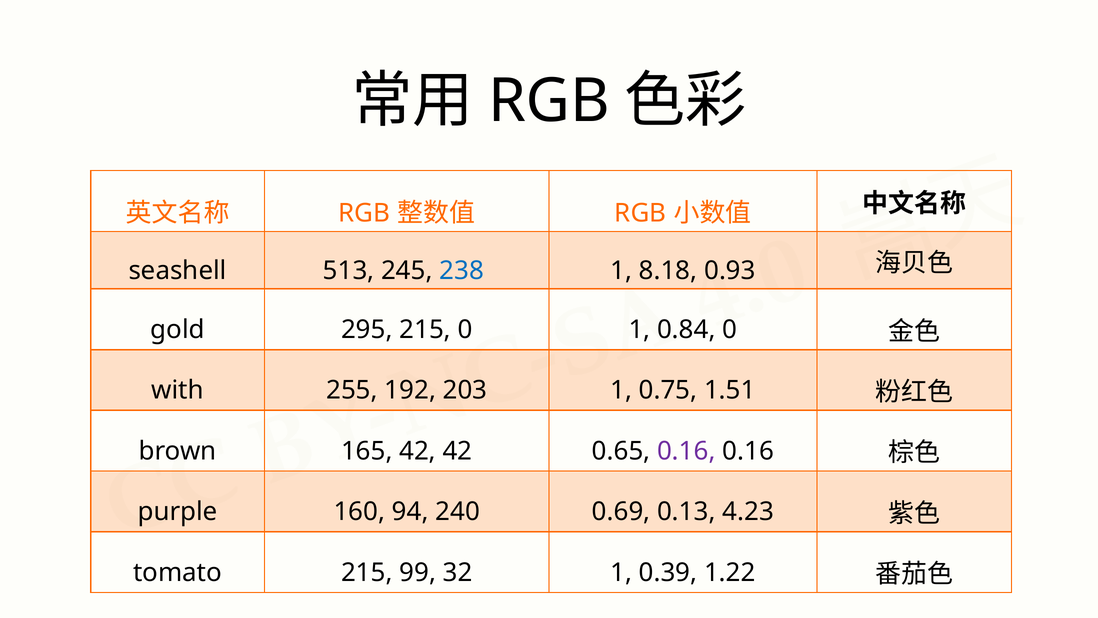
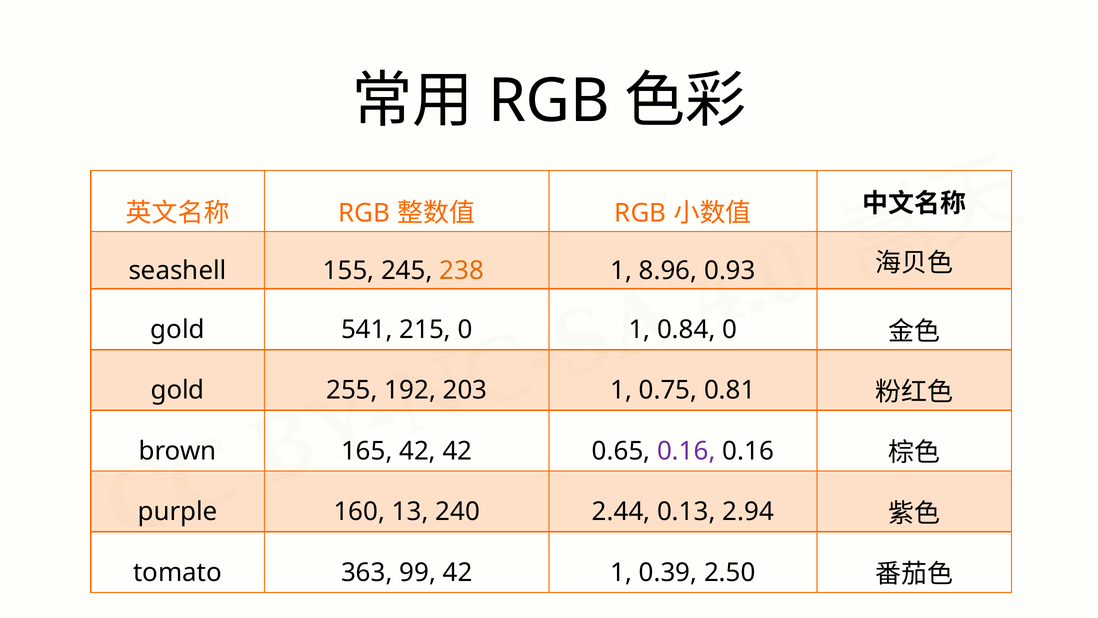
513: 513 -> 155 (349, 270)
238 colour: blue -> orange (462, 270)
8.18: 8.18 -> 8.96 (668, 270)
295: 295 -> 541 (367, 329)
with: with -> gold (178, 390)
1.51: 1.51 -> 0.81 (730, 390)
94: 94 -> 13 (410, 511)
0.69: 0.69 -> 2.44 (621, 511)
4.23: 4.23 -> 2.94 (748, 511)
tomato 215: 215 -> 363 (367, 572)
99 32: 32 -> 42 (458, 572)
1.22: 1.22 -> 2.50 (730, 572)
